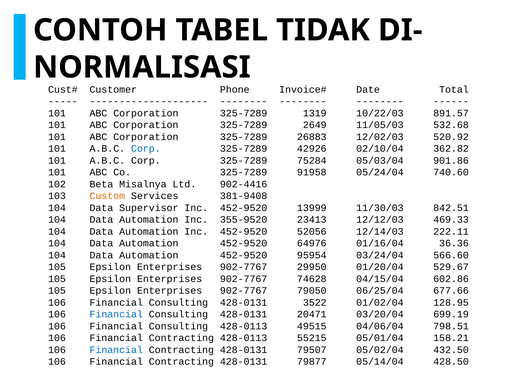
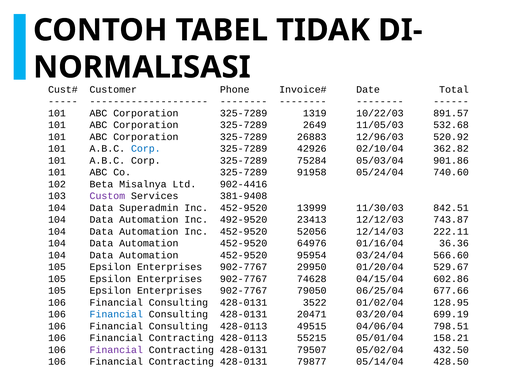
12/02/03: 12/02/03 -> 12/96/03 (380, 137)
Custom colour: orange -> purple (107, 196)
Supervisor: Supervisor -> Superadmin (149, 208)
355-9520: 355-9520 -> 492-9520 (244, 220)
469.33: 469.33 -> 743.87 (451, 220)
Financial colour: blue -> purple (116, 350)
